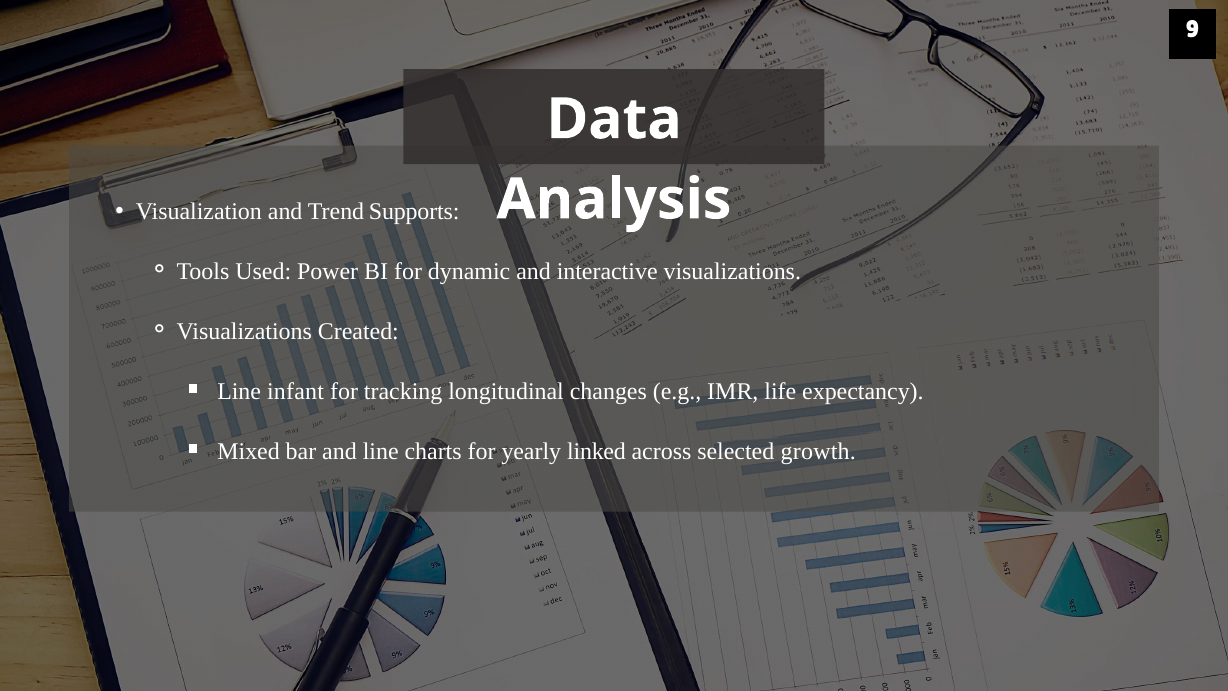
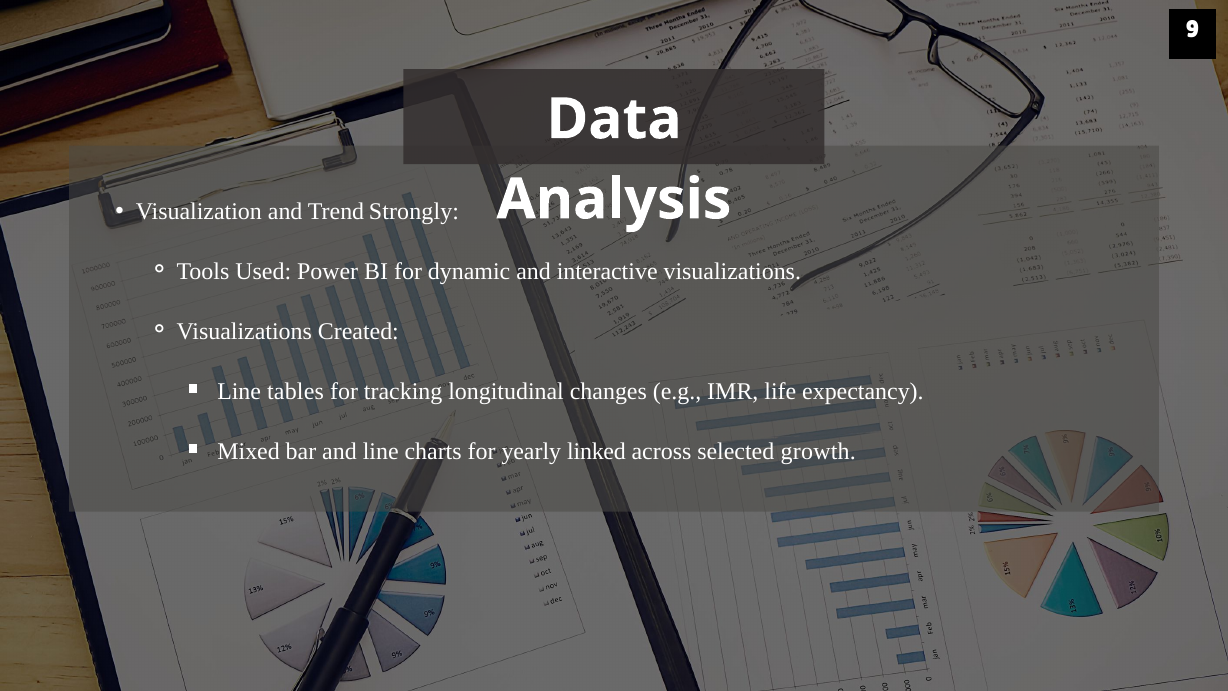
Supports: Supports -> Strongly (414, 211)
infant: infant -> tables (296, 391)
